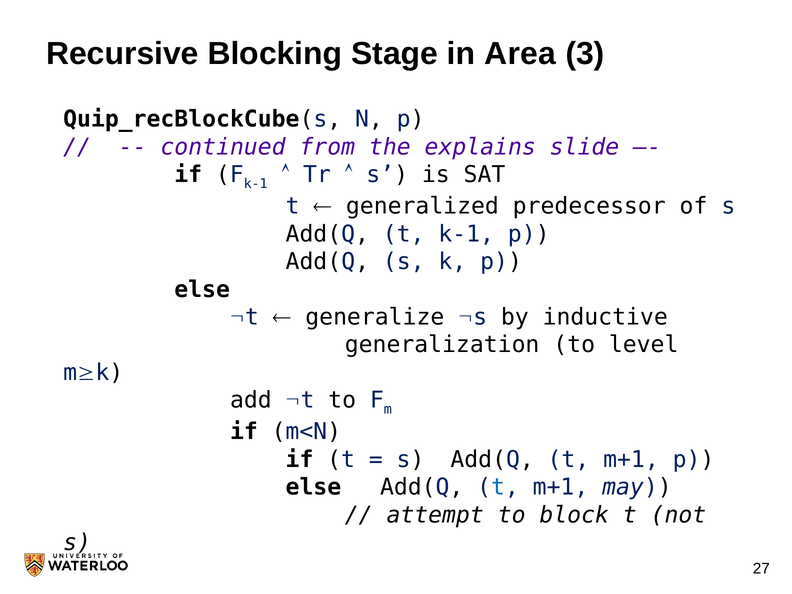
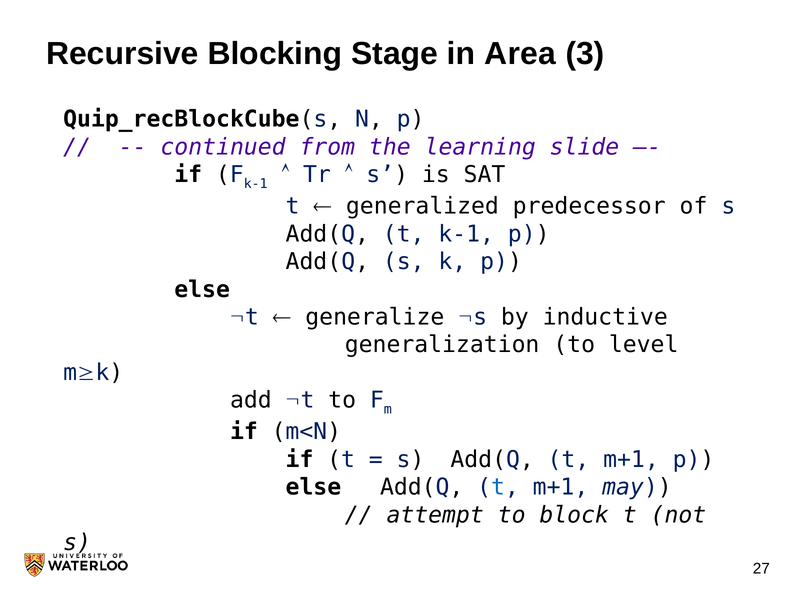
explains: explains -> learning (480, 147)
